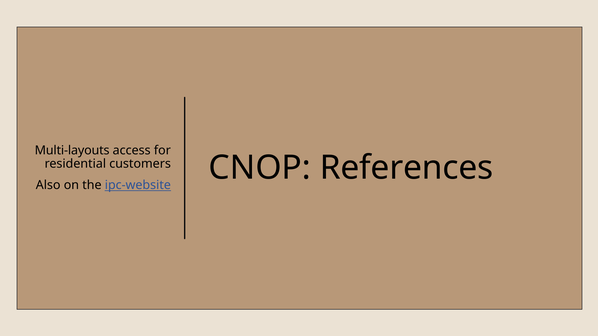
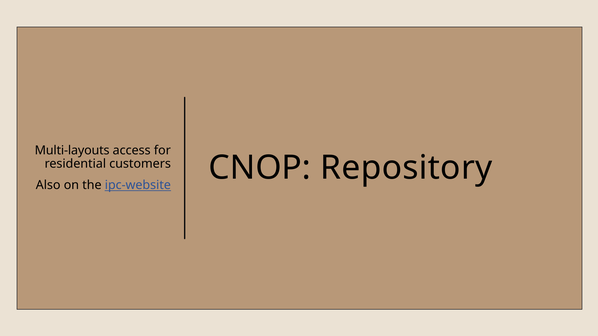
References: References -> Repository (406, 168)
